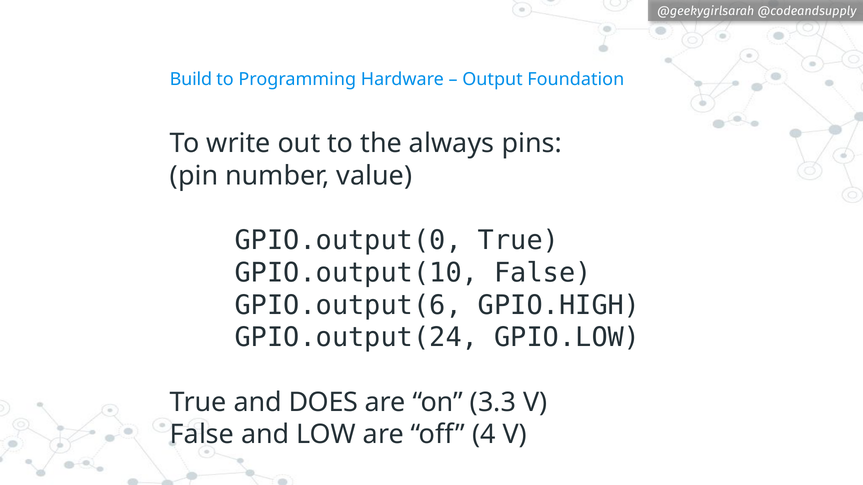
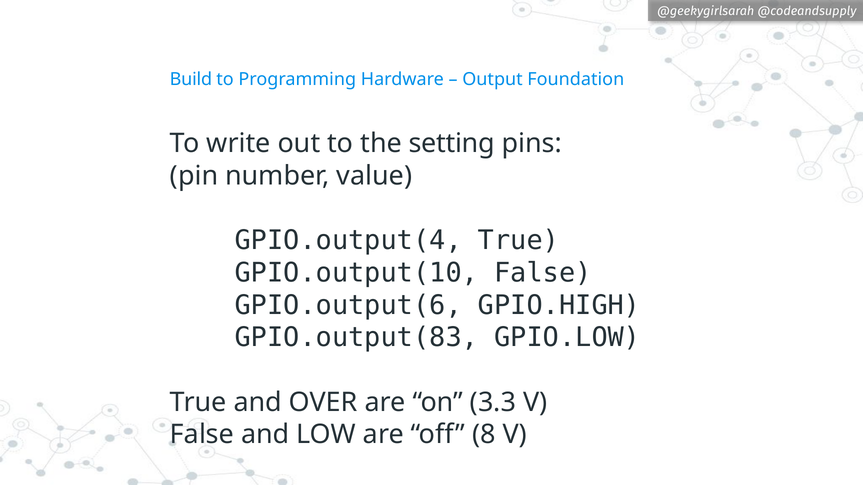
always: always -> setting (452, 144)
GPIO.output(0: GPIO.output(0 -> GPIO.output(4 (348, 241)
GPIO.output(24: GPIO.output(24 -> GPIO.output(83 (356, 338)
DOES: DOES -> OVER (323, 403)
4: 4 -> 8 (484, 435)
